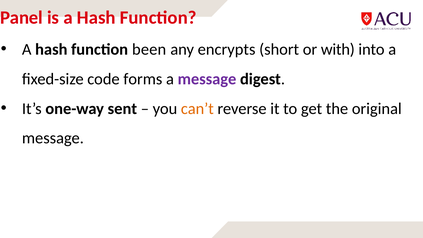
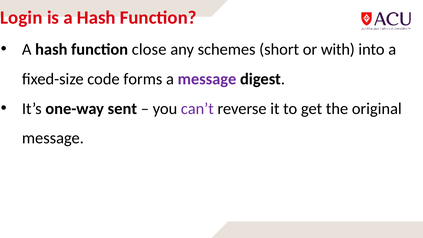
Panel: Panel -> Login (21, 18)
been: been -> close (149, 49)
encrypts: encrypts -> schemes (227, 49)
can’t colour: orange -> purple (197, 109)
